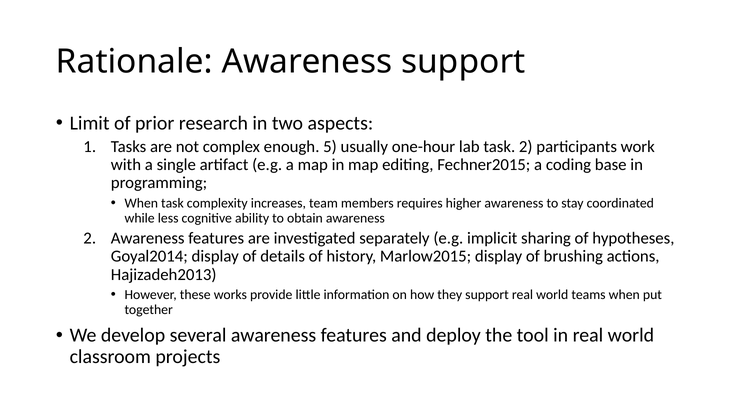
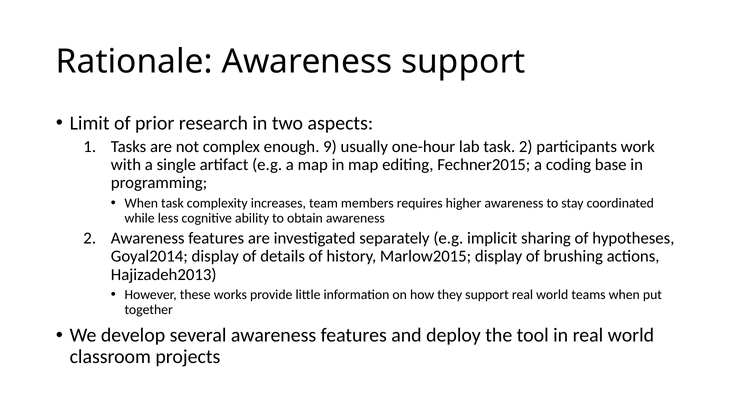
5: 5 -> 9 (330, 147)
